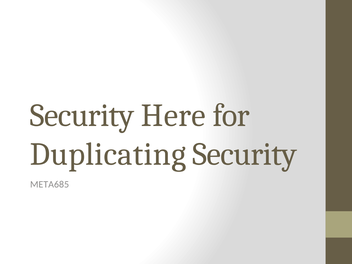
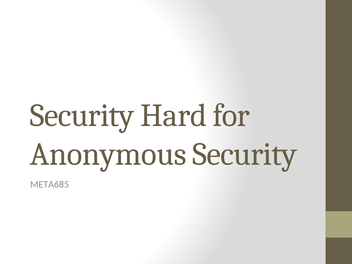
Here: Here -> Hard (174, 116)
Duplicating: Duplicating -> Anonymous (108, 154)
